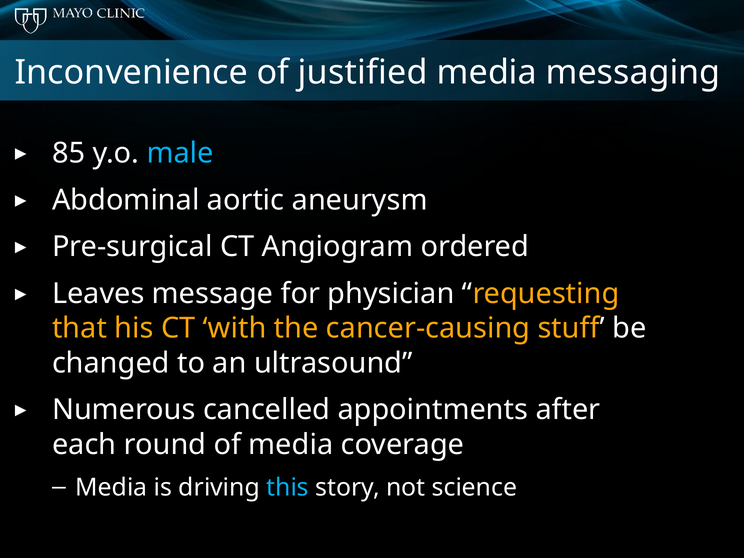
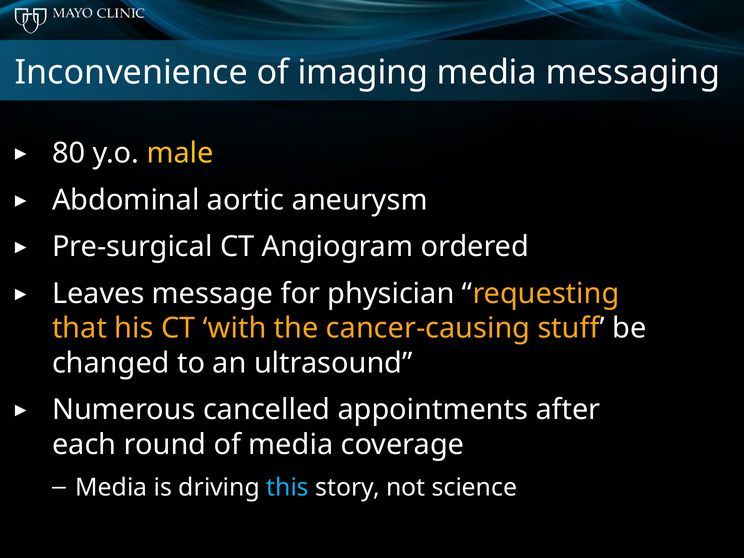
justified: justified -> imaging (363, 73)
85: 85 -> 80 (69, 153)
male colour: light blue -> yellow (180, 153)
